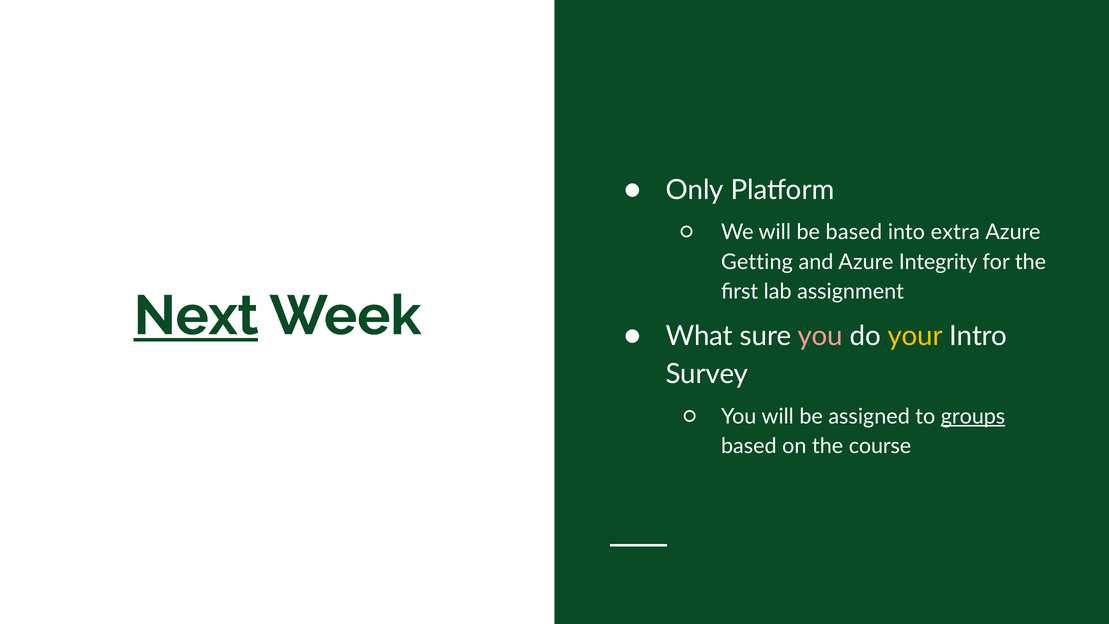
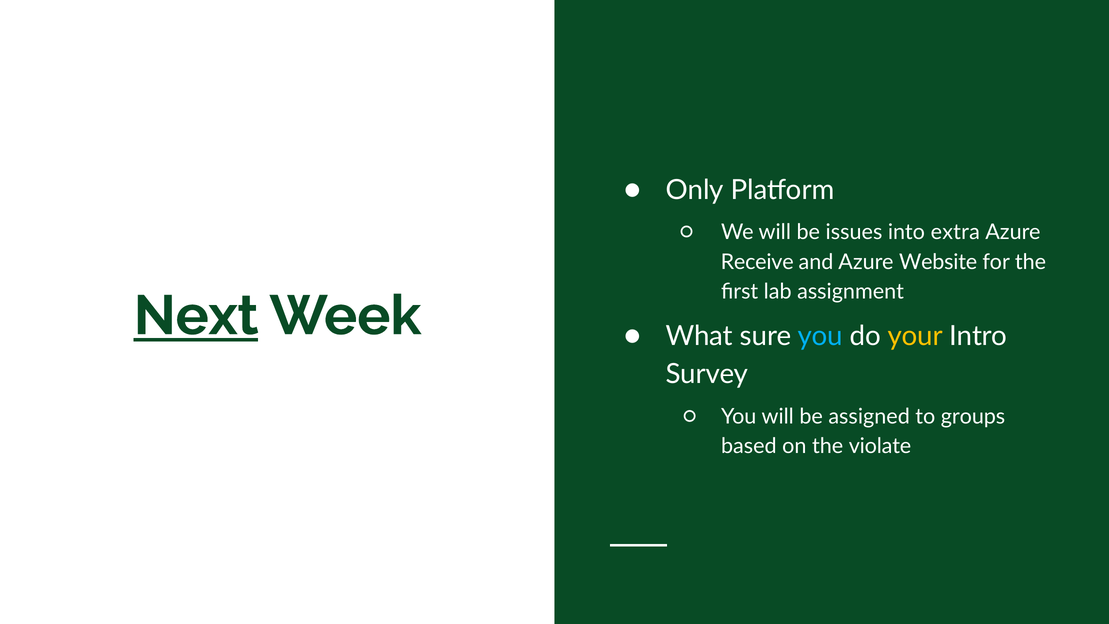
be based: based -> issues (854, 232)
Getting: Getting -> Receive (757, 262)
Integrity: Integrity -> Website (938, 262)
you colour: pink -> light blue (820, 336)
groups underline: present -> none (973, 416)
course: course -> violate (880, 446)
